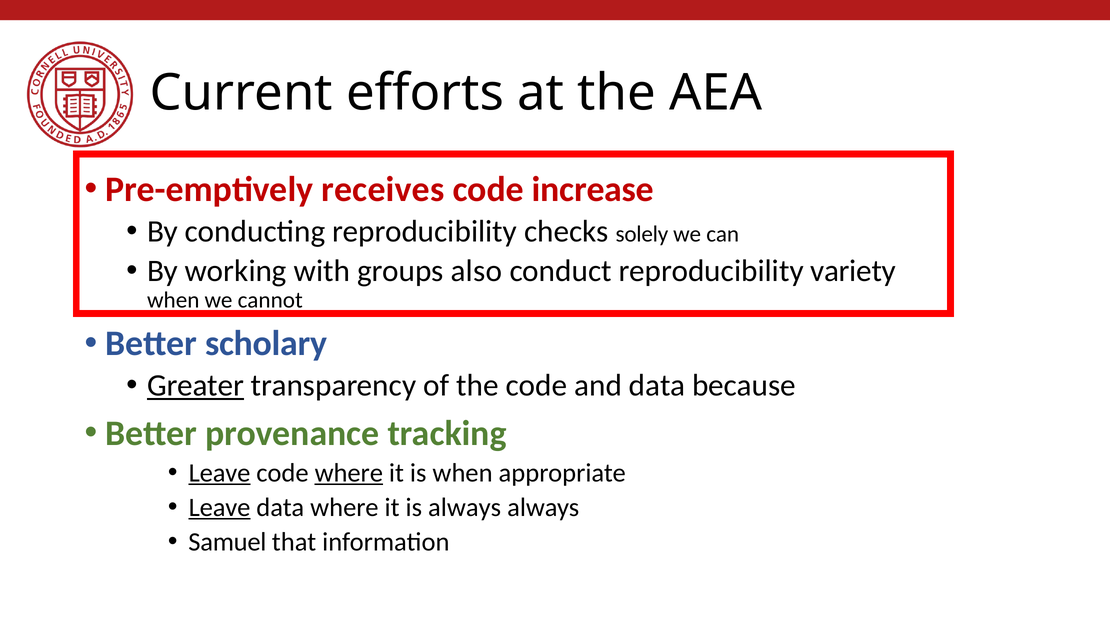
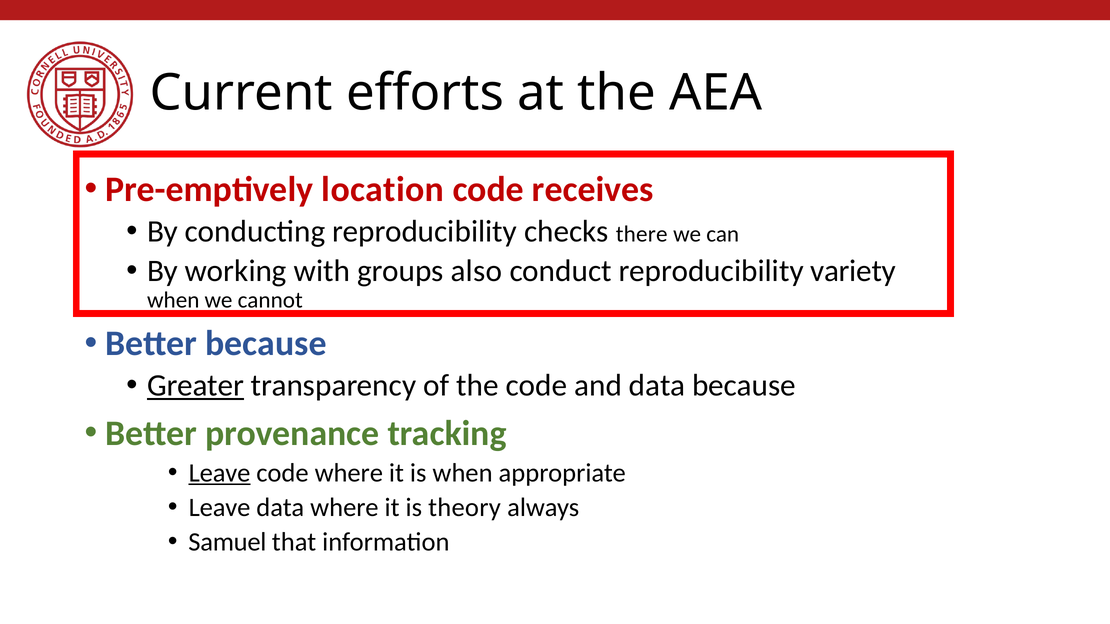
receives: receives -> location (383, 190)
increase: increase -> receives (593, 190)
solely: solely -> there (642, 234)
Better scholary: scholary -> because (266, 344)
where underline: present -> none (349, 473)
Leave underline: present -> none (220, 508)
is always: always -> theory (464, 508)
